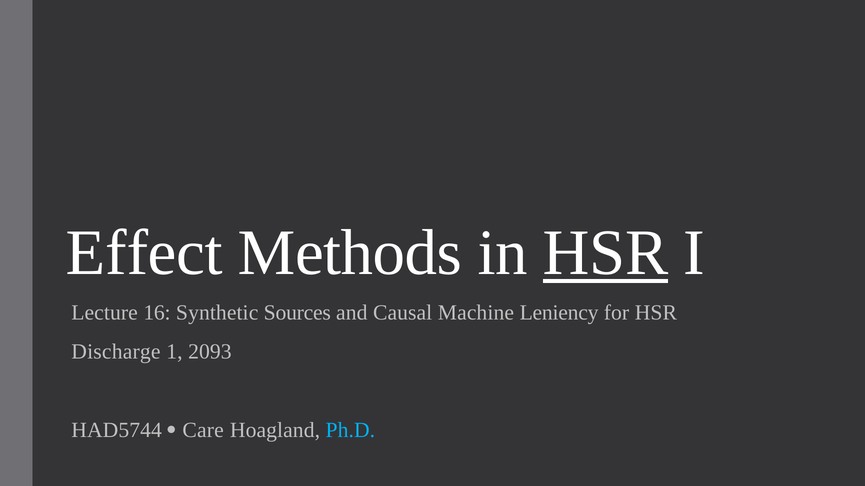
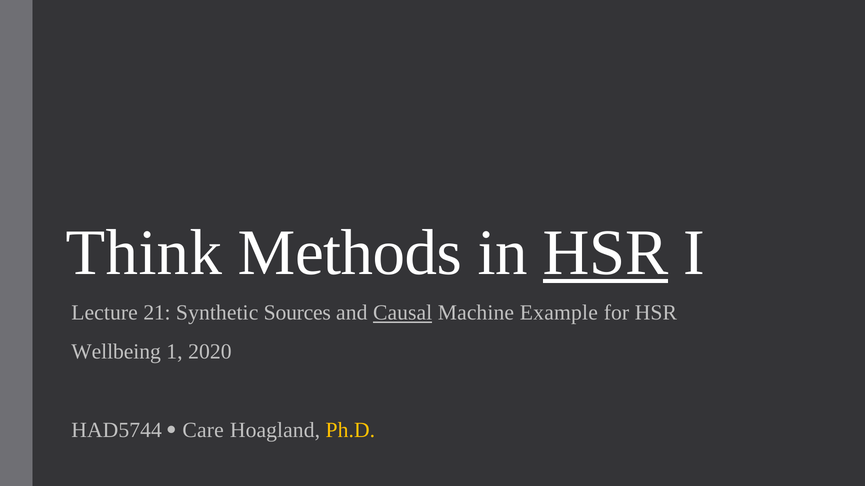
Effect: Effect -> Think (144, 253)
16: 16 -> 21 (157, 313)
Causal underline: none -> present (403, 313)
Leniency: Leniency -> Example (559, 313)
Discharge: Discharge -> Wellbeing (116, 352)
2093: 2093 -> 2020 (210, 352)
Ph.D colour: light blue -> yellow (350, 430)
